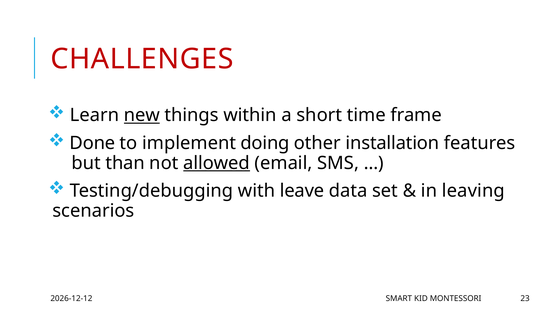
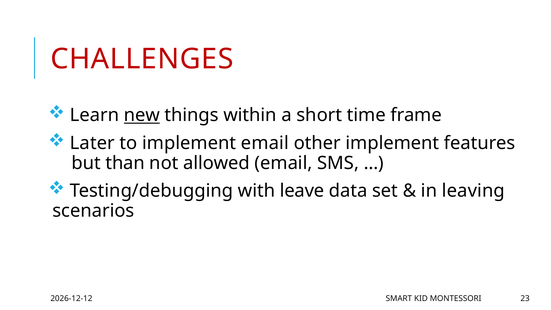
Done: Done -> Later (92, 143)
implement doing: doing -> email (265, 143)
other installation: installation -> implement (392, 143)
allowed underline: present -> none (217, 163)
